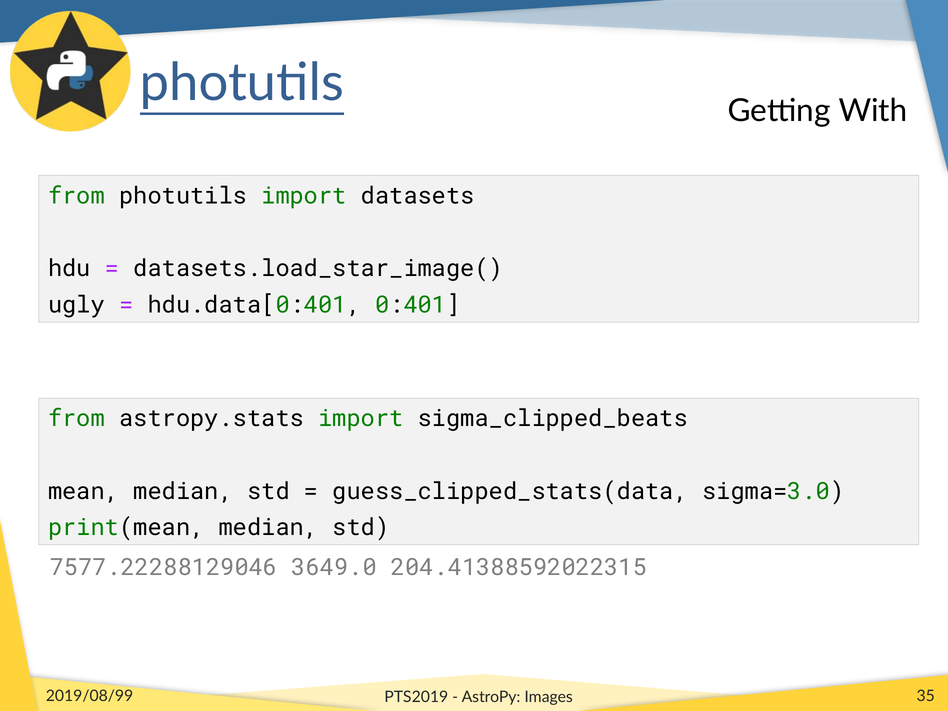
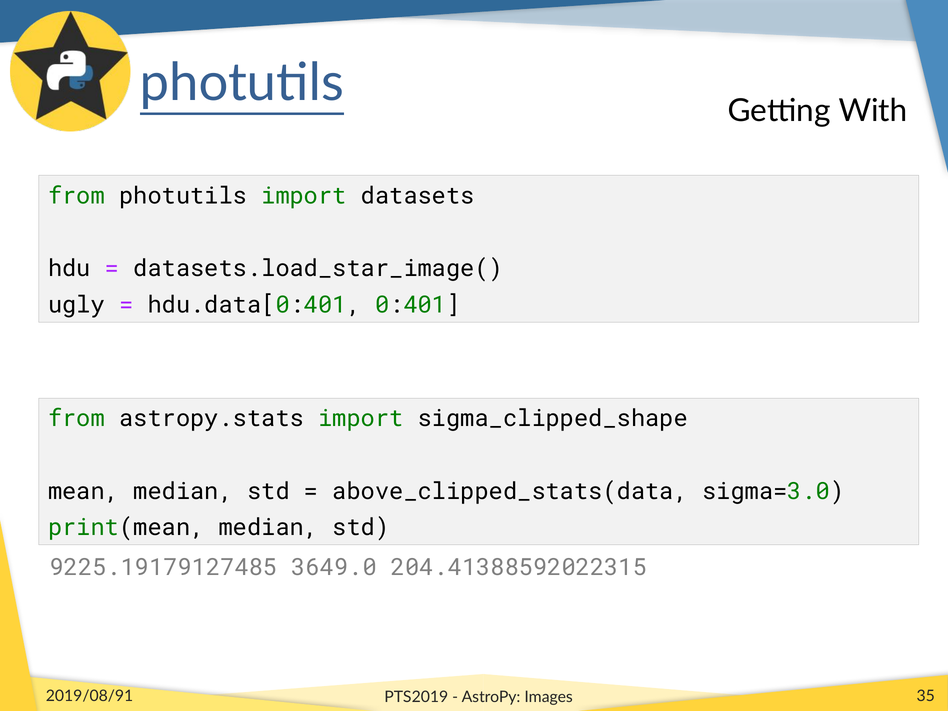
sigma_clipped_beats: sigma_clipped_beats -> sigma_clipped_shape (553, 419)
guess_clipped_stats(data: guess_clipped_stats(data -> above_clipped_stats(data (510, 491)
7577.22288129046: 7577.22288129046 -> 9225.19179127485 (163, 568)
2019/08/99: 2019/08/99 -> 2019/08/91 (90, 696)
